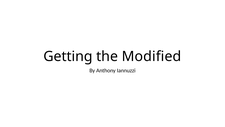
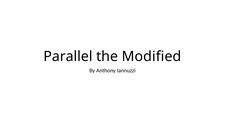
Getting: Getting -> Parallel (68, 56)
